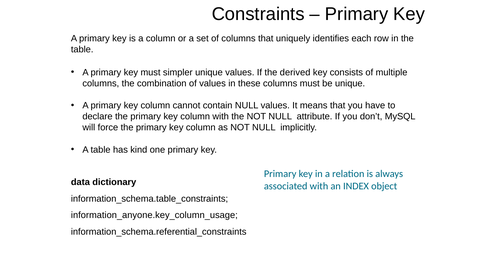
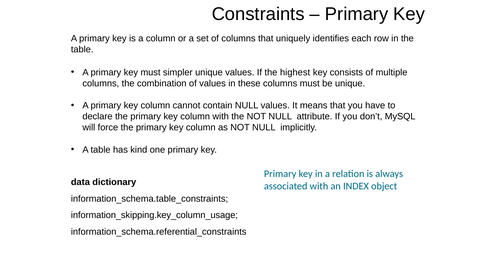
derived: derived -> highest (295, 72)
information_anyone.key_column_usage: information_anyone.key_column_usage -> information_skipping.key_column_usage (154, 215)
